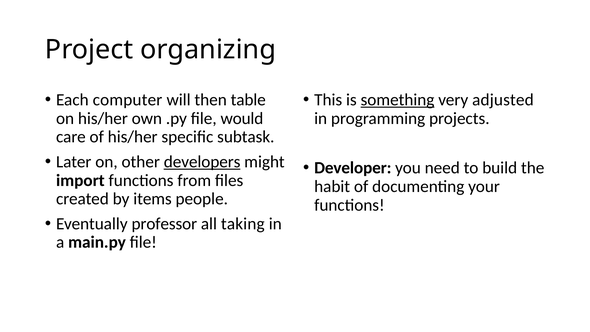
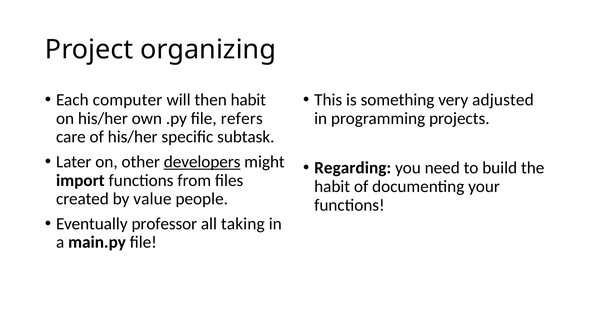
then table: table -> habit (248, 100)
something underline: present -> none (398, 100)
would: would -> refers (242, 118)
Developer: Developer -> Regarding (353, 168)
items: items -> value (152, 199)
